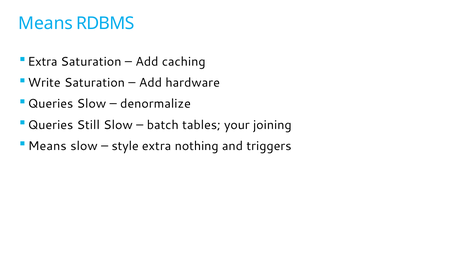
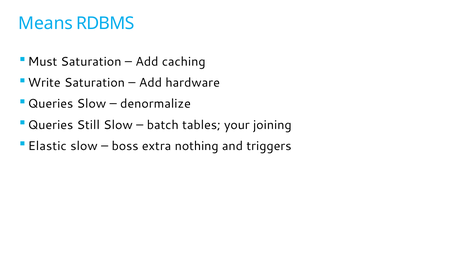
Extra: Extra -> Must (43, 62)
Means: Means -> Elastic (47, 146)
style: style -> boss (125, 146)
